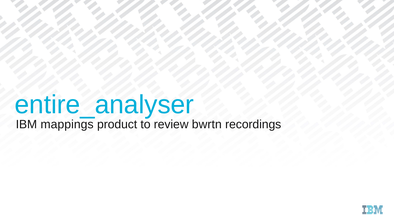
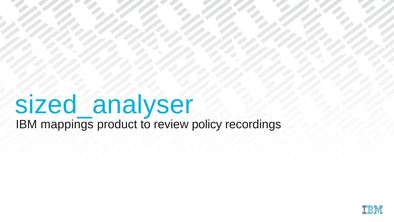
entire_analyser: entire_analyser -> sized_analyser (104, 105)
bwrtn: bwrtn -> policy (207, 124)
